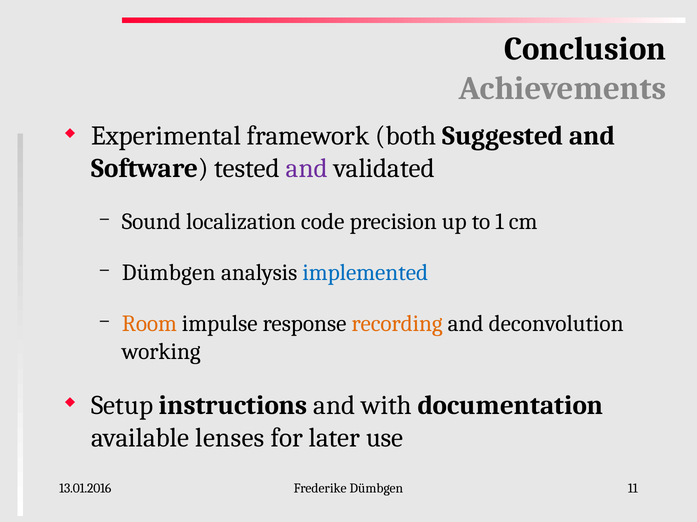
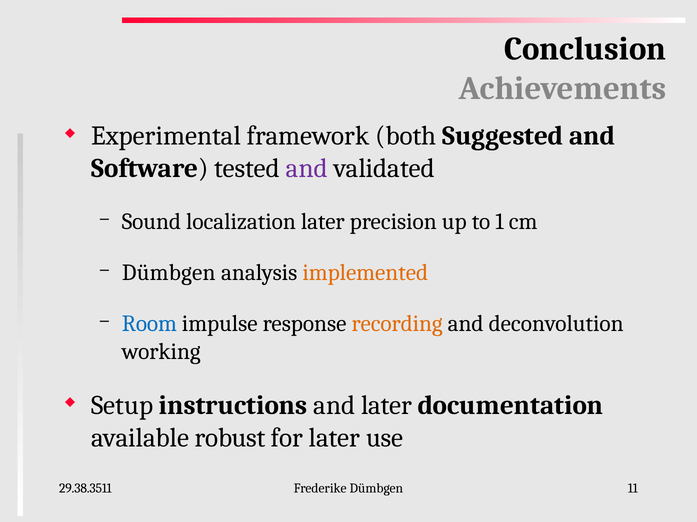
localization code: code -> later (323, 222)
implemented colour: blue -> orange (365, 273)
Room colour: orange -> blue (149, 324)
and with: with -> later (387, 406)
lenses: lenses -> robust (230, 438)
13.01.2016: 13.01.2016 -> 29.38.3511 (85, 489)
